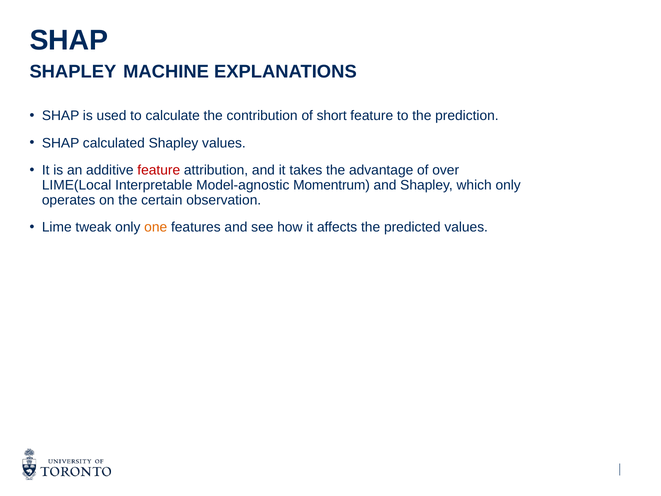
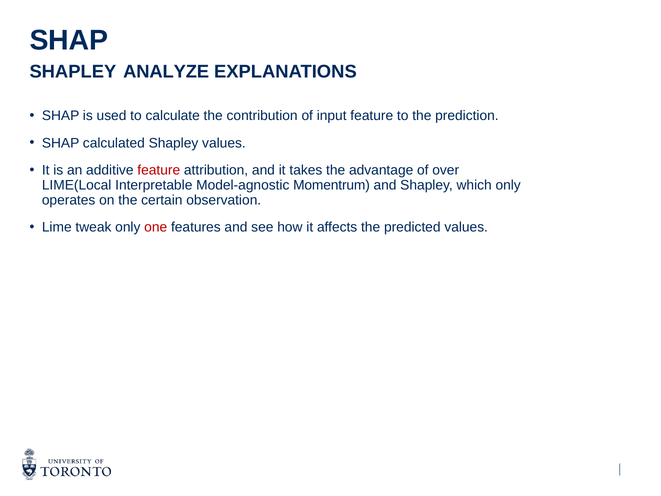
MACHINE: MACHINE -> ANALYZE (166, 71)
short: short -> input (332, 116)
one colour: orange -> red (156, 227)
